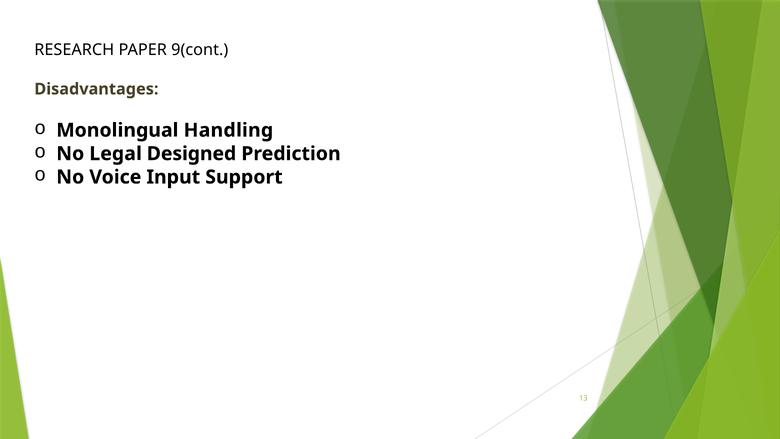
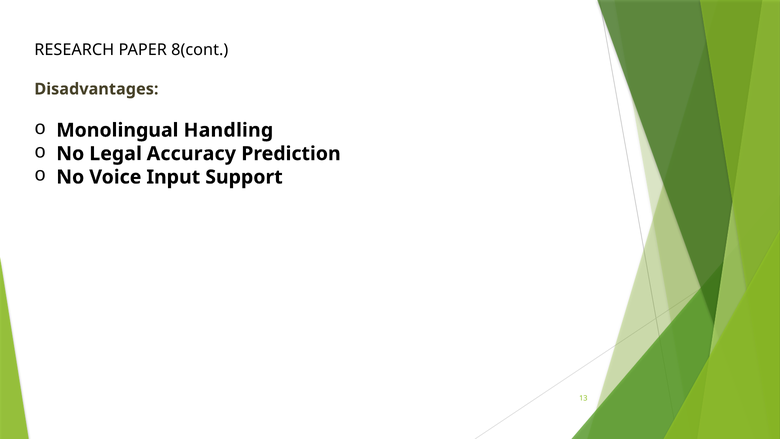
9(cont: 9(cont -> 8(cont (200, 50)
Designed: Designed -> Accuracy (191, 154)
